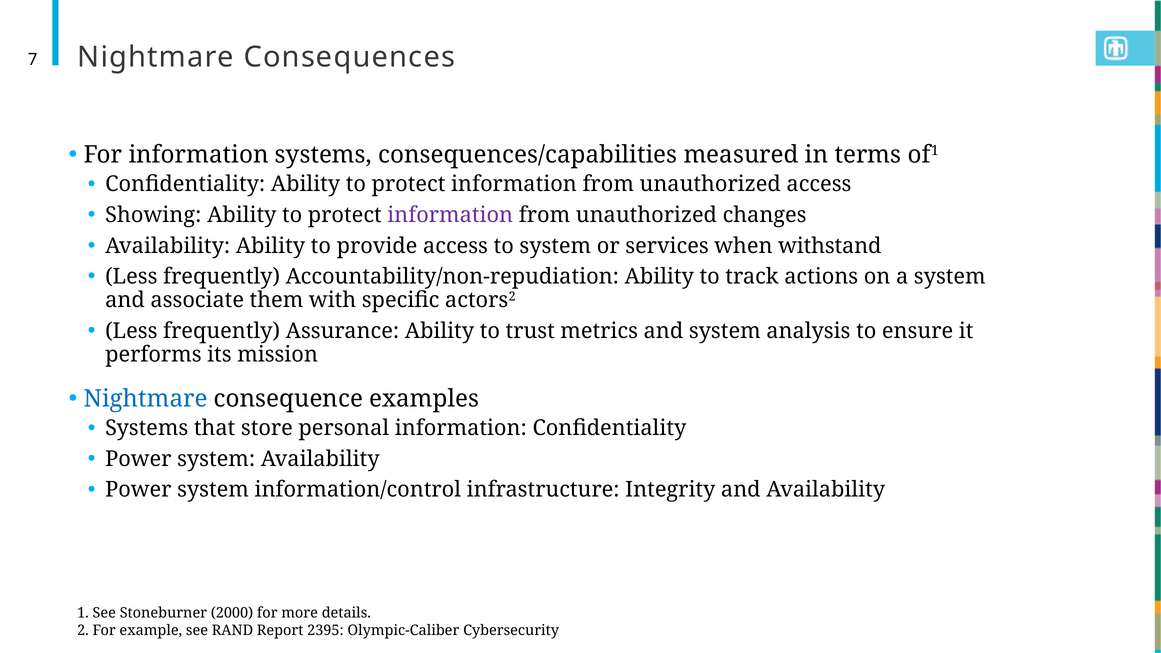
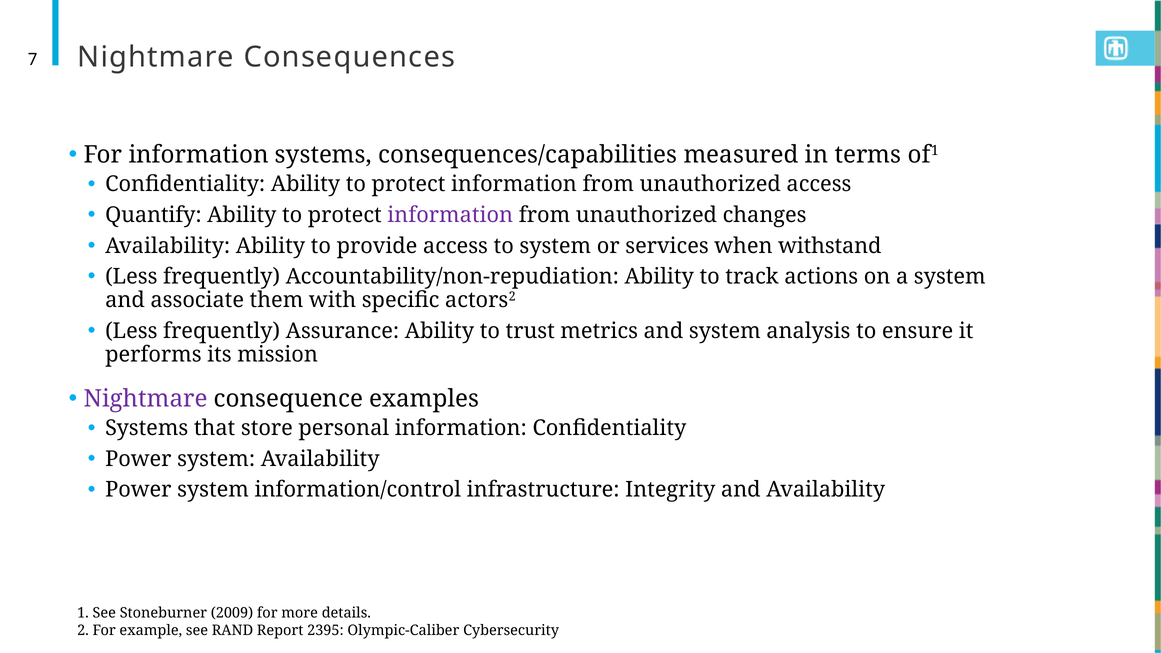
Showing: Showing -> Quantify (153, 215)
Nightmare colour: blue -> purple (146, 399)
2000: 2000 -> 2009 (232, 613)
